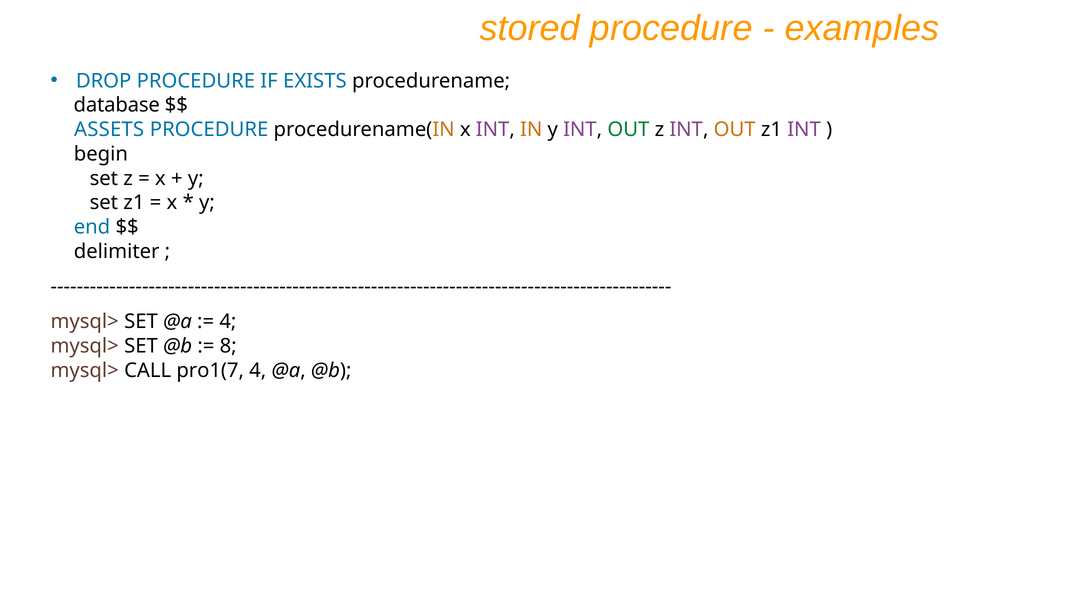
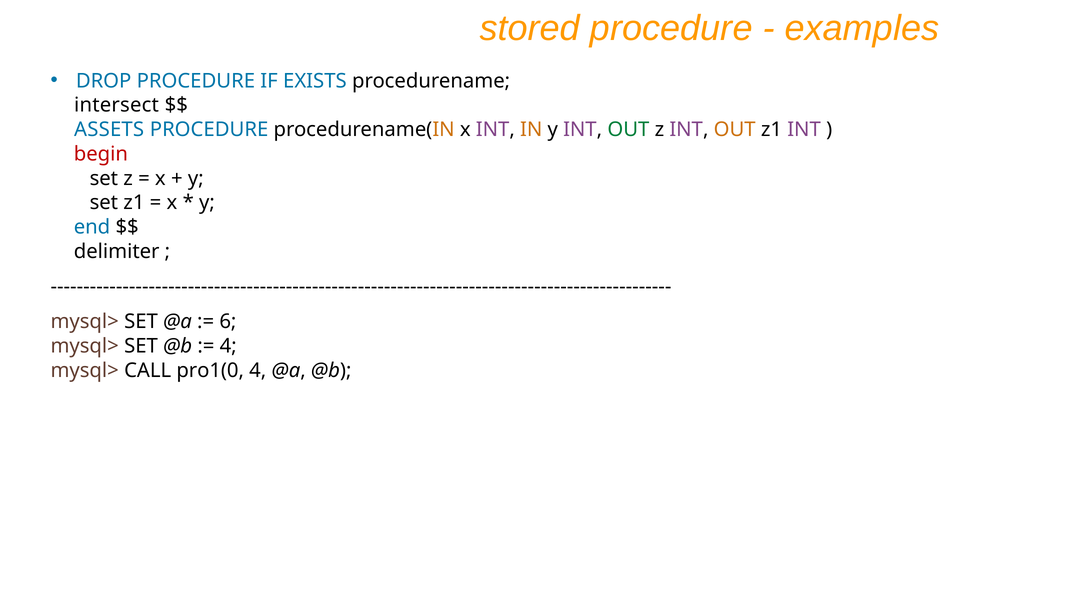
database: database -> intersect (117, 105)
begin colour: black -> red (101, 154)
4: 4 -> 6 (228, 322)
8: 8 -> 4 (228, 346)
pro1(7: pro1(7 -> pro1(0 (210, 371)
